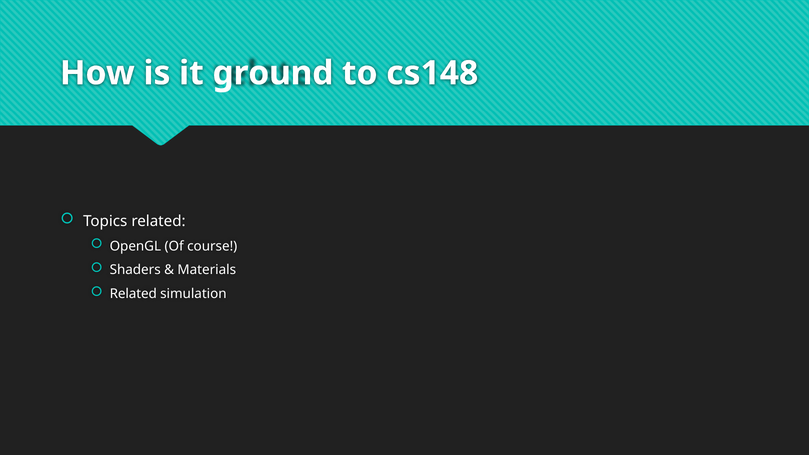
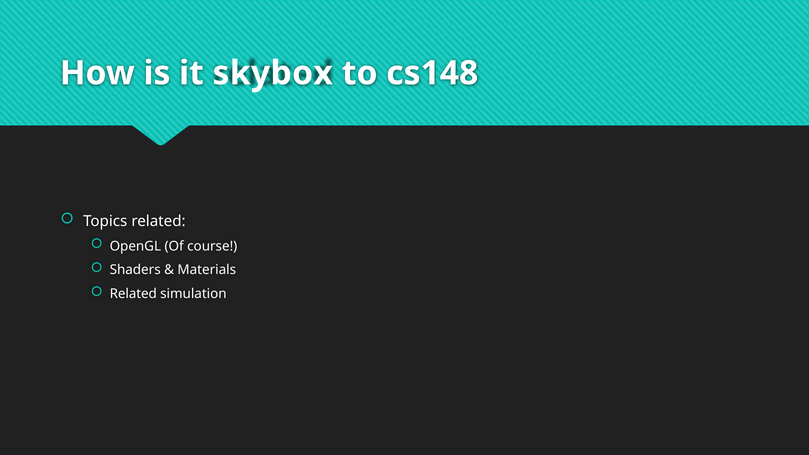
ground: ground -> skybox (273, 73)
